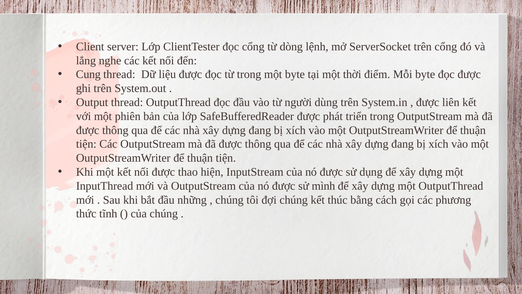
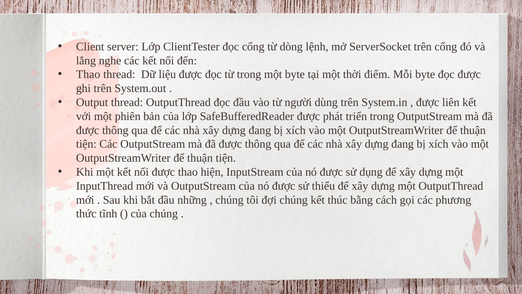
Cung: Cung -> Thao (88, 74)
mình: mình -> thiểu (323, 186)
